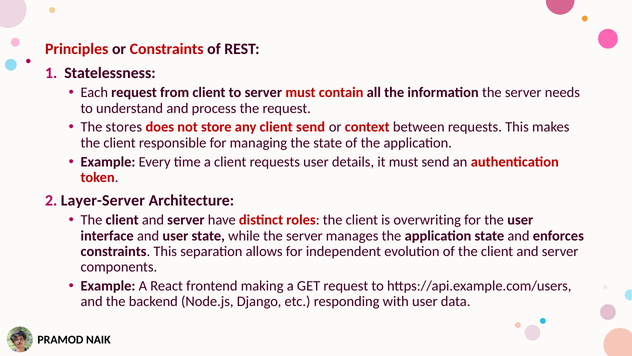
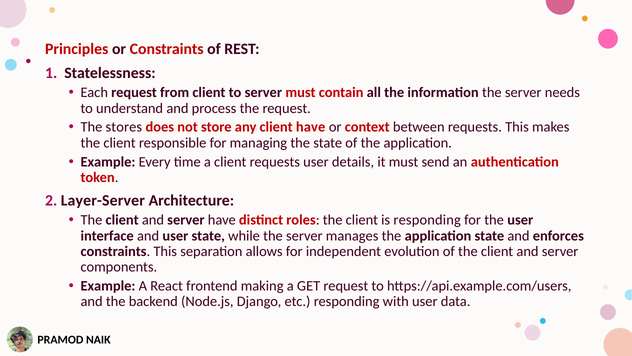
client send: send -> have (311, 127)
is overwriting: overwriting -> responding (427, 220)
